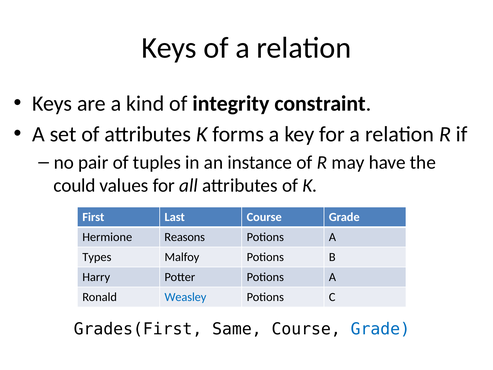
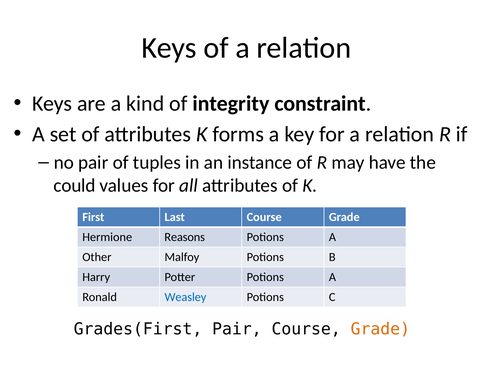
Types: Types -> Other (97, 257)
Grades(First Same: Same -> Pair (237, 329)
Grade colour: blue -> orange (380, 329)
